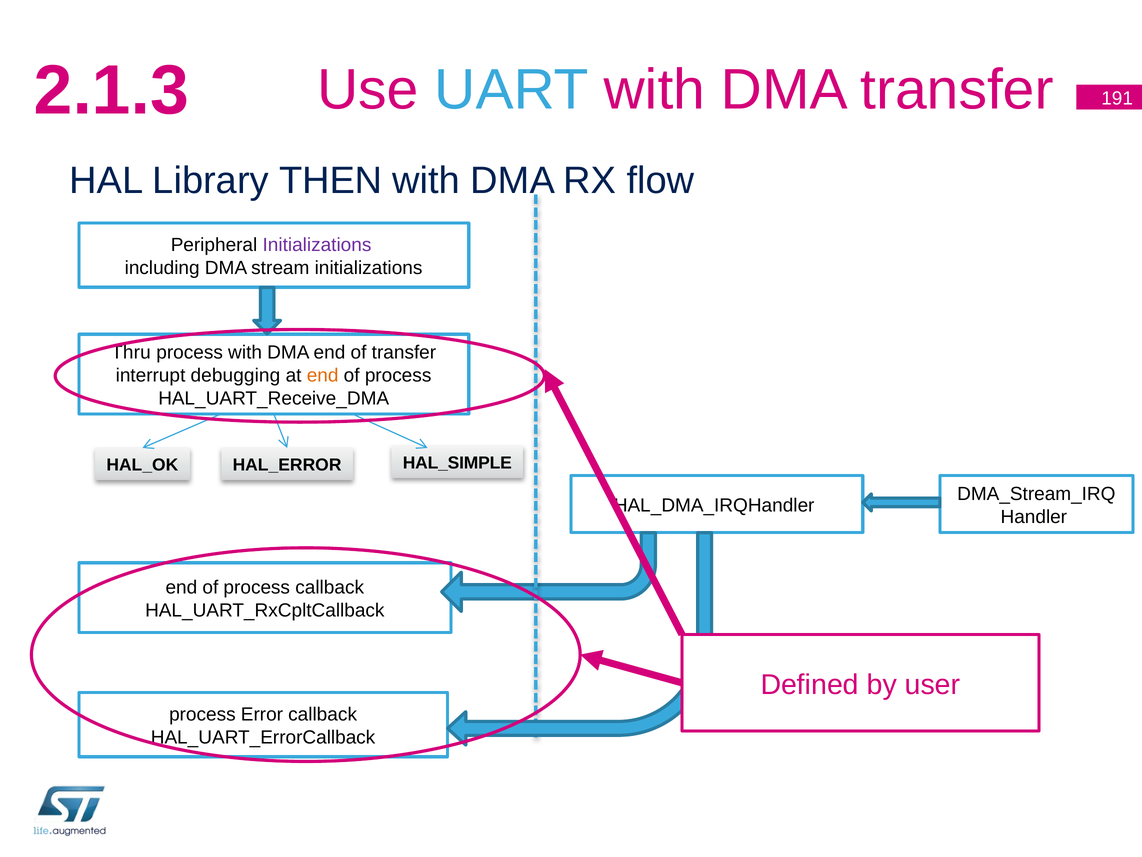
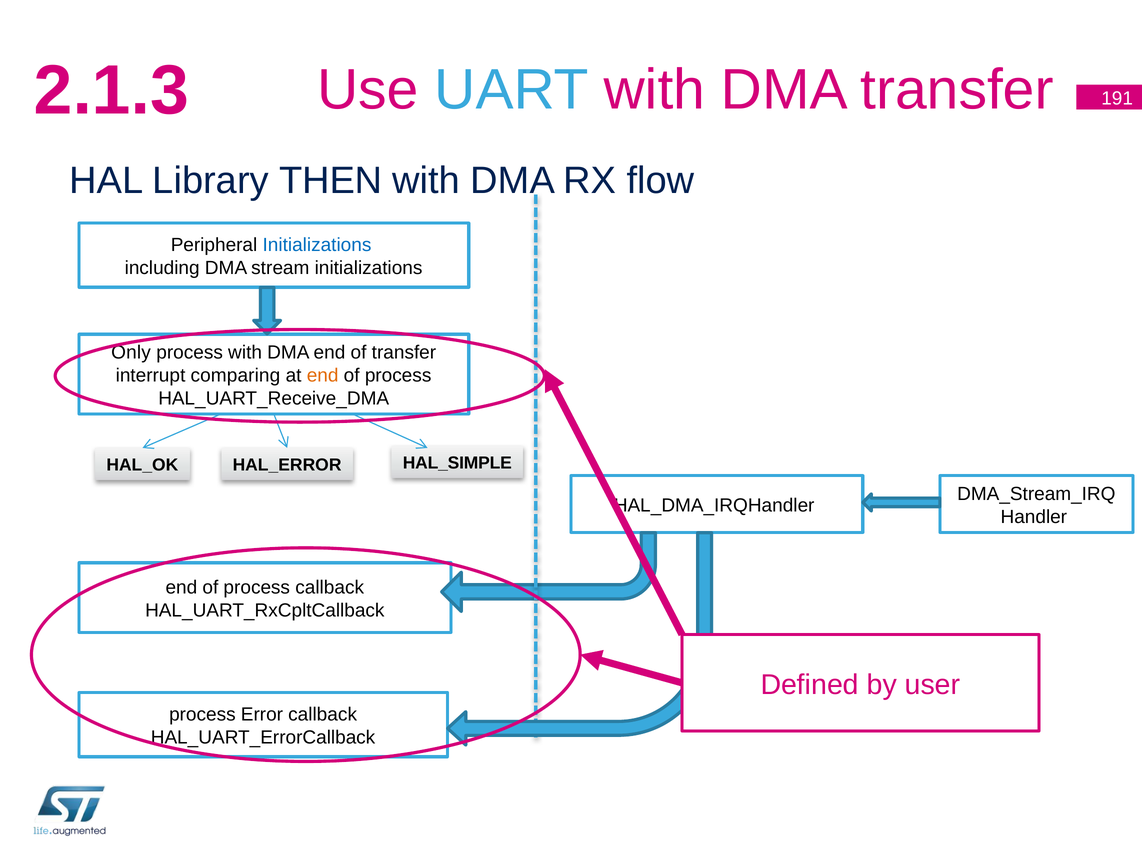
Initializations colour: purple -> blue (317, 245)
Thru: Thru -> Only (131, 352)
debugging: debugging -> comparing (235, 375)
